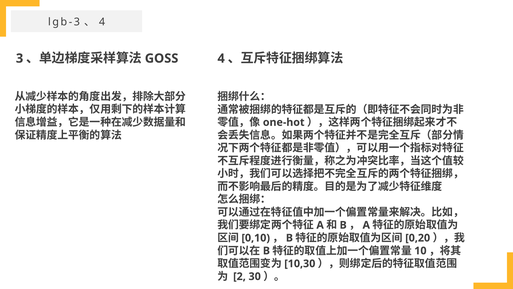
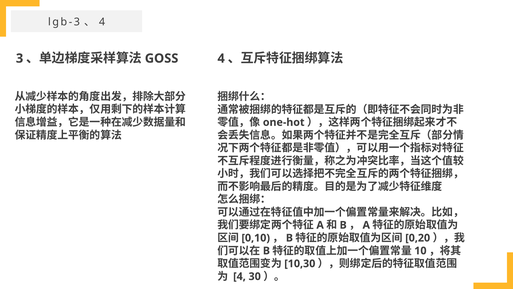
2: 2 -> 4 (239, 276)
